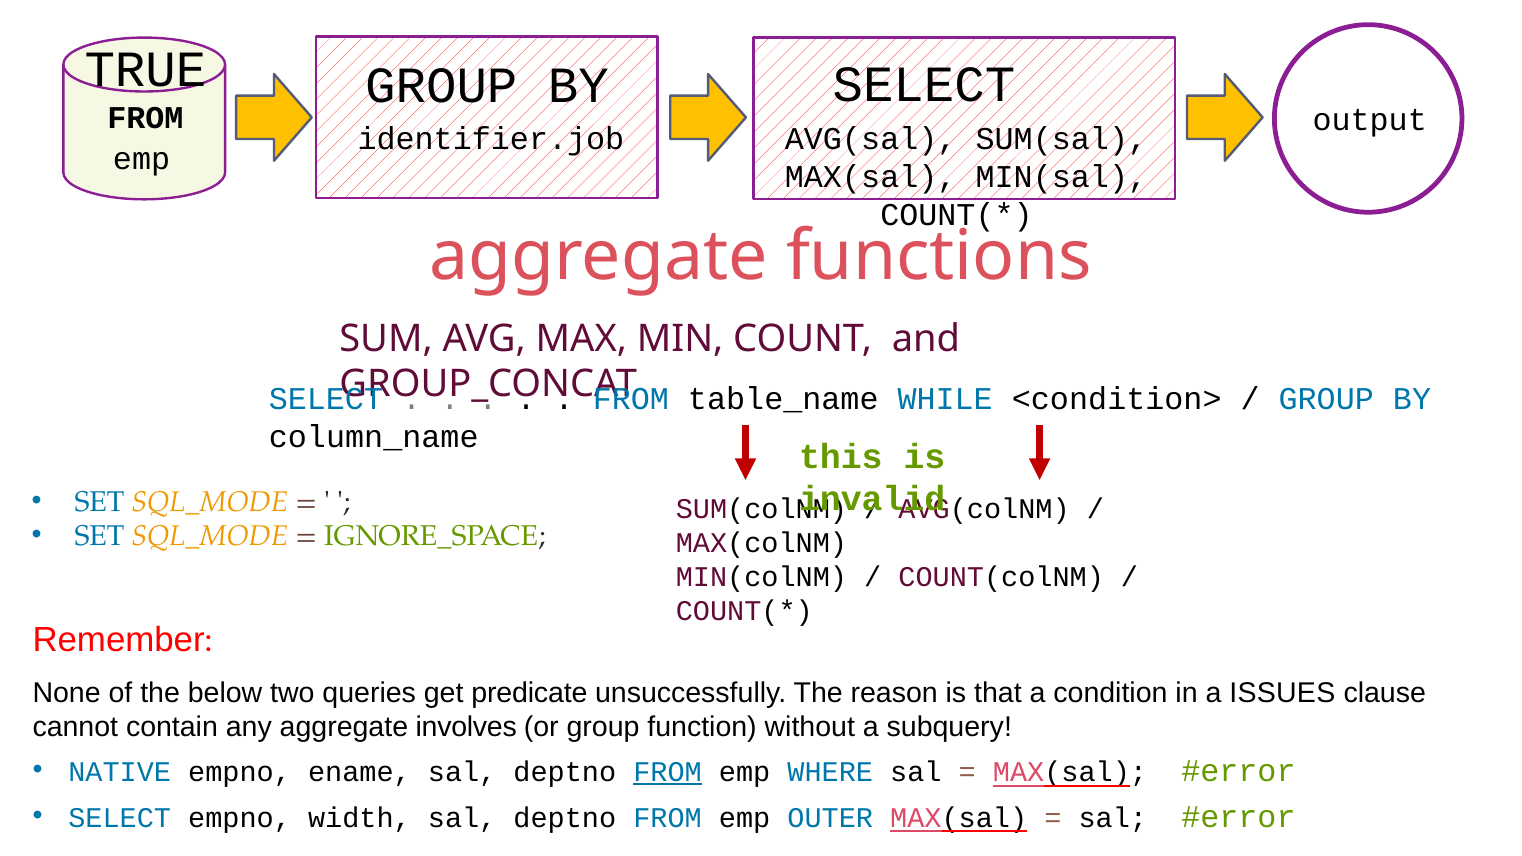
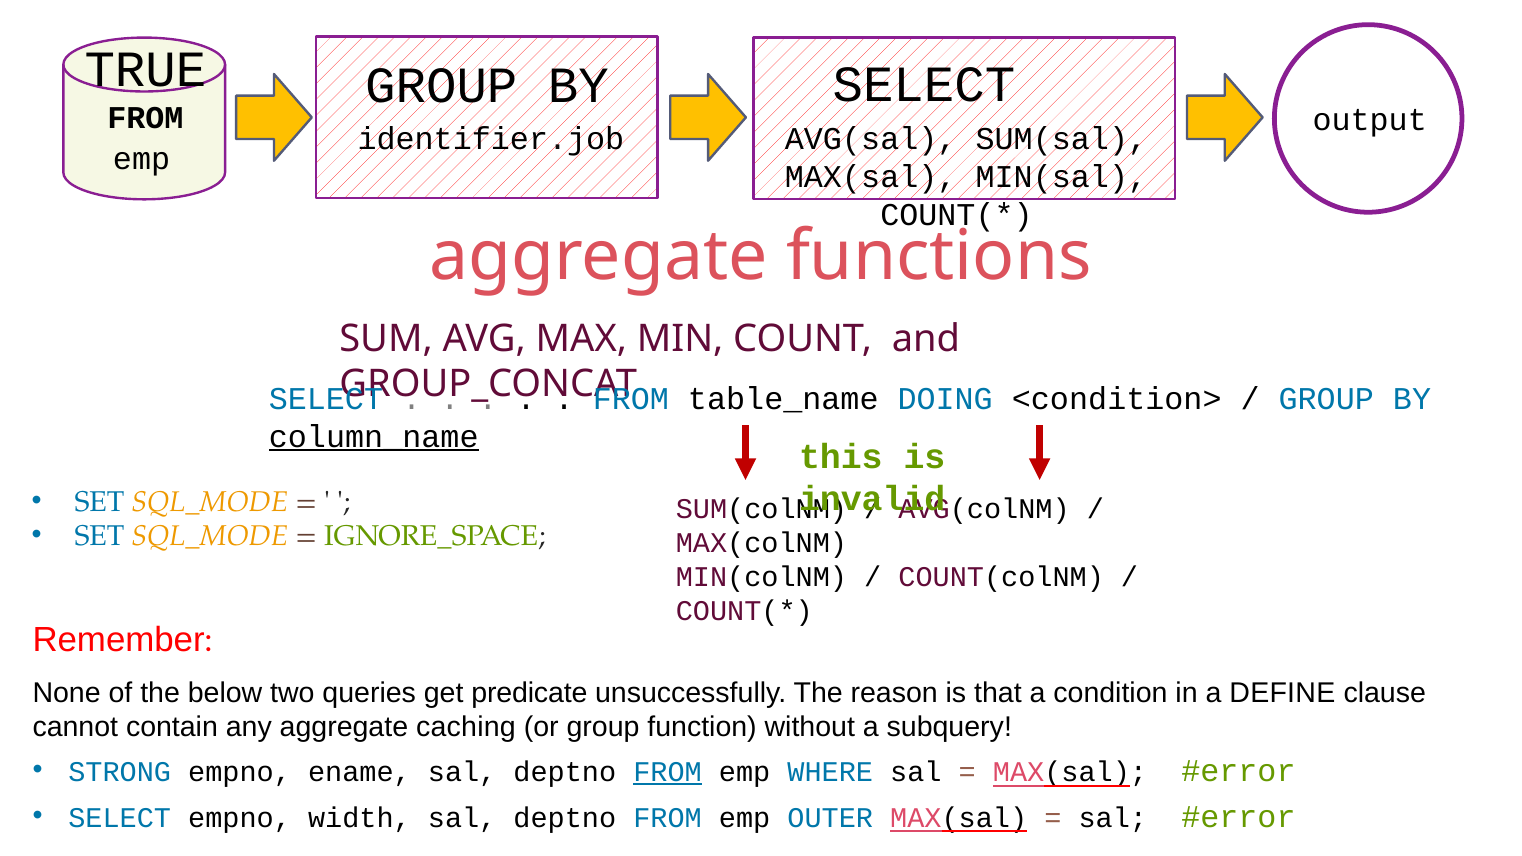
WHILE: WHILE -> DOING (945, 399)
column_name underline: none -> present (374, 437)
ISSUES: ISSUES -> DEFINE (1282, 693)
involves: involves -> caching (466, 727)
NATIVE: NATIVE -> STRONG (120, 772)
